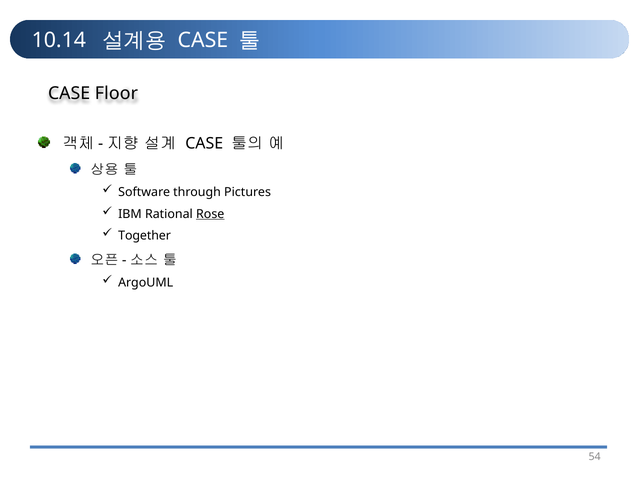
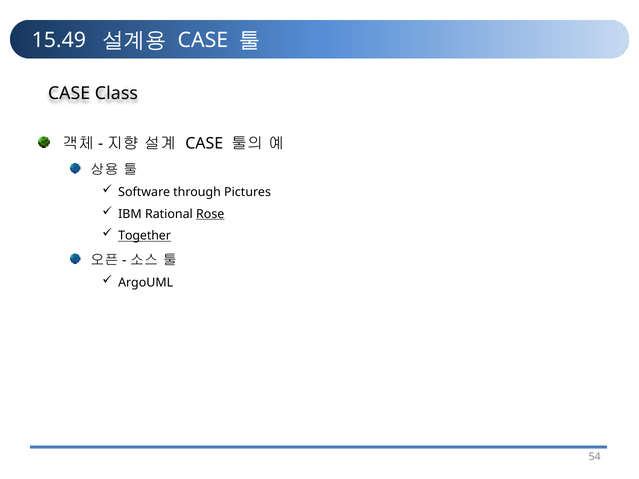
10.14: 10.14 -> 15.49 (59, 40)
Floor: Floor -> Class (116, 94)
Together underline: none -> present (145, 236)
